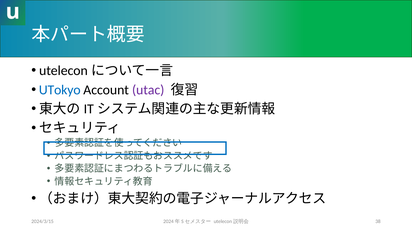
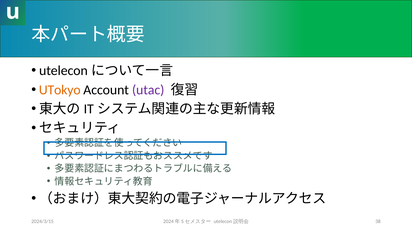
UTokyo colour: blue -> orange (60, 90)
